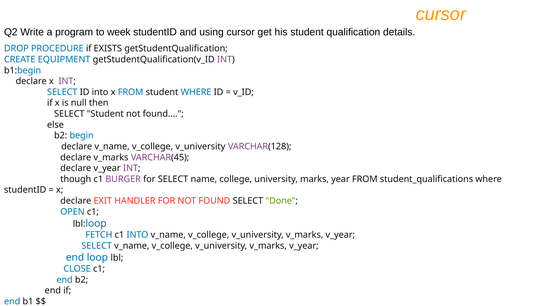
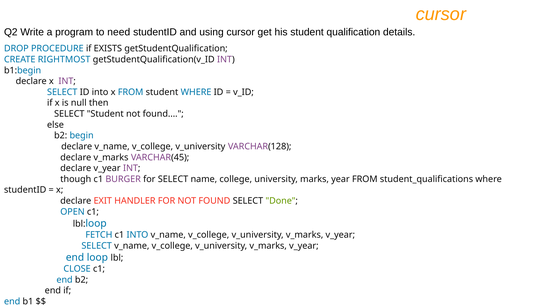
week: week -> need (119, 32)
EQUIPMENT: EQUIPMENT -> RIGHTMOST (64, 59)
